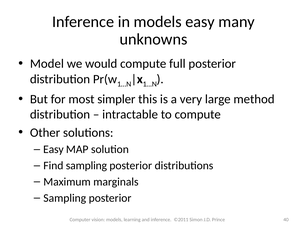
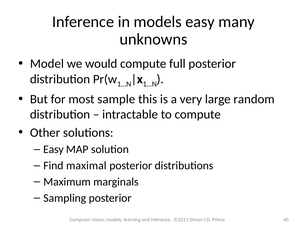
simpler: simpler -> sample (116, 99)
method: method -> random (254, 99)
Find sampling: sampling -> maximal (86, 166)
